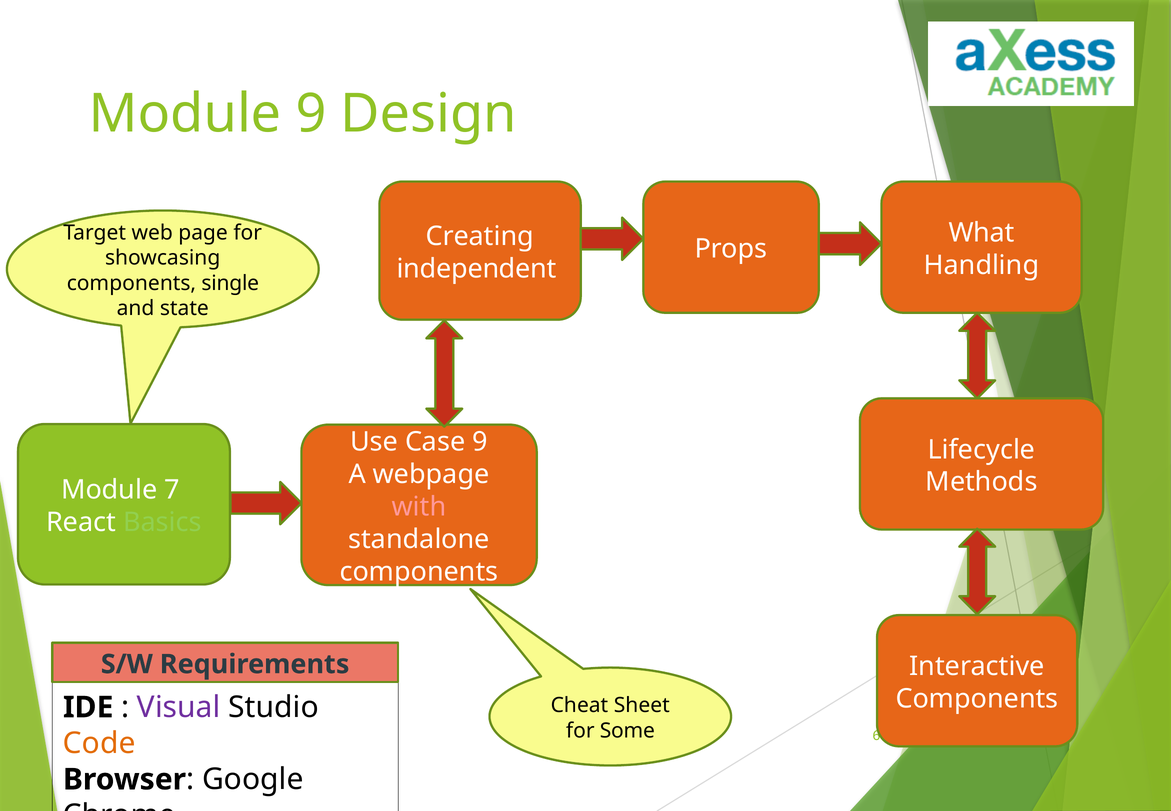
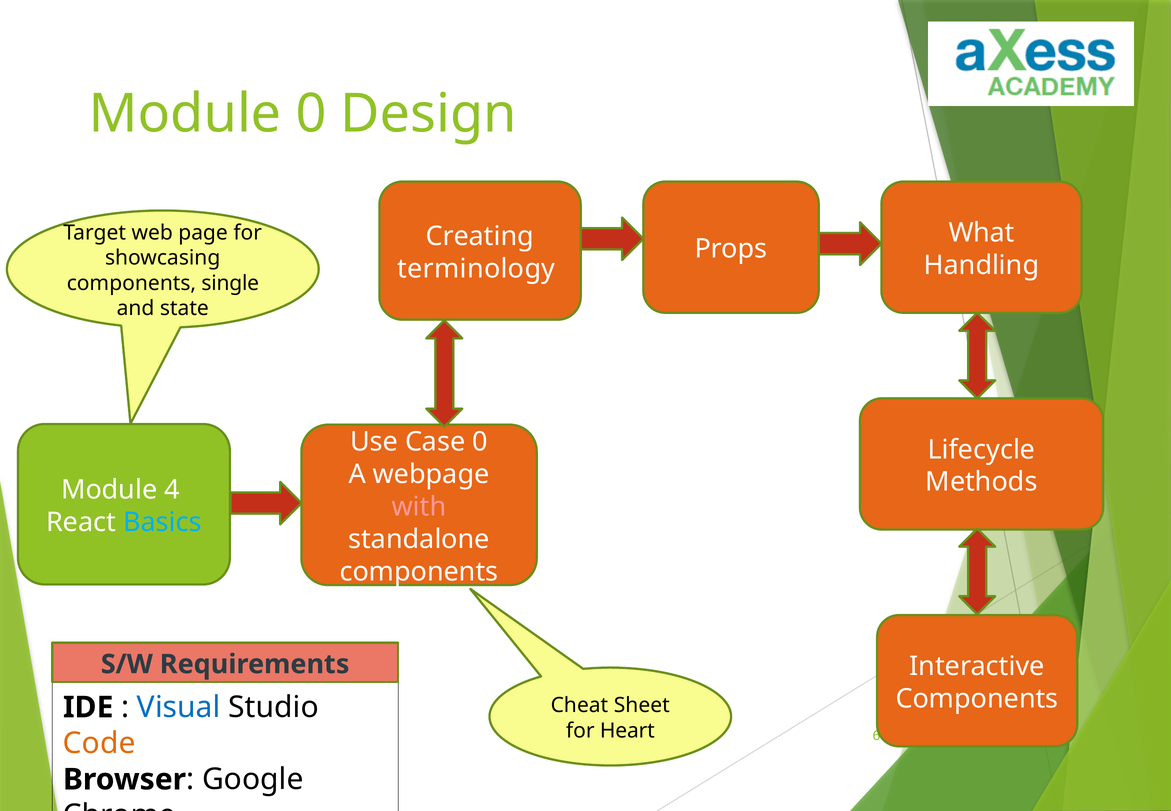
Module 9: 9 -> 0 (311, 114)
independent: independent -> terminology (476, 269)
Case 9: 9 -> 0 (480, 442)
7: 7 -> 4 (172, 490)
Basics colour: light green -> light blue (162, 522)
Visual colour: purple -> blue (179, 707)
Some: Some -> Heart (627, 730)
